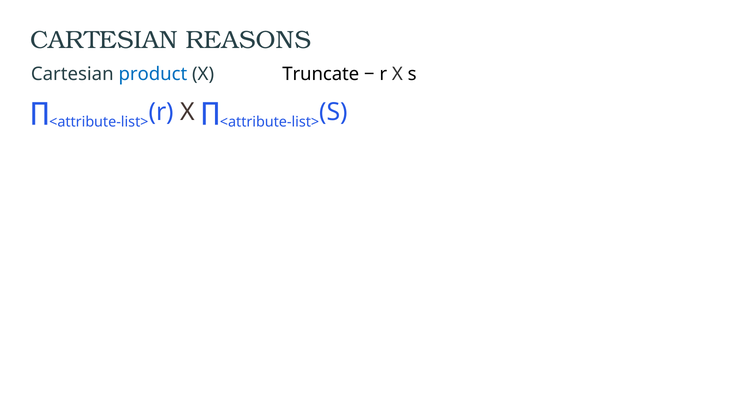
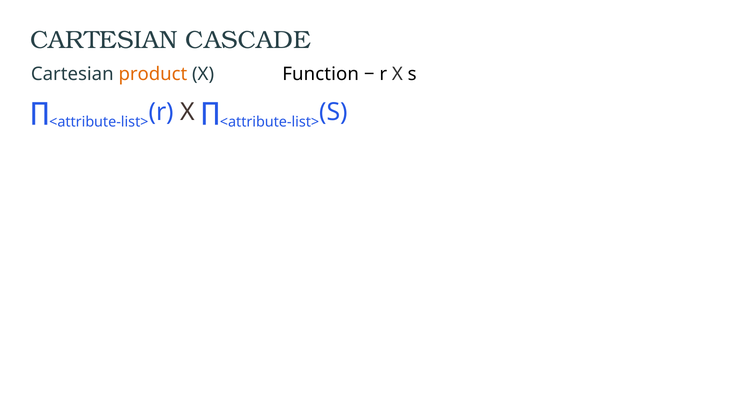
REASONS: REASONS -> CASCADE (248, 40)
product colour: blue -> orange (153, 74)
Truncate: Truncate -> Function (321, 74)
